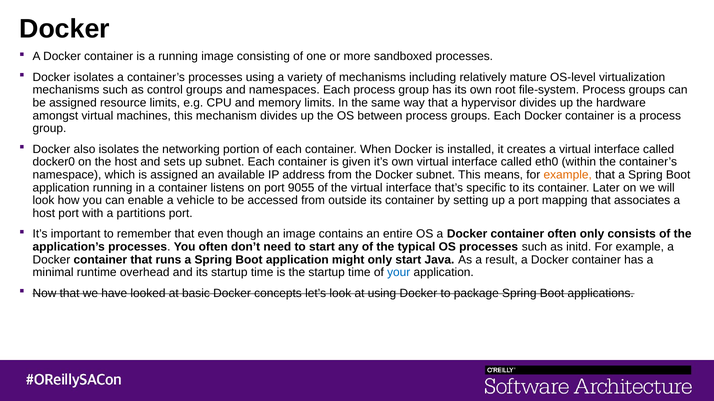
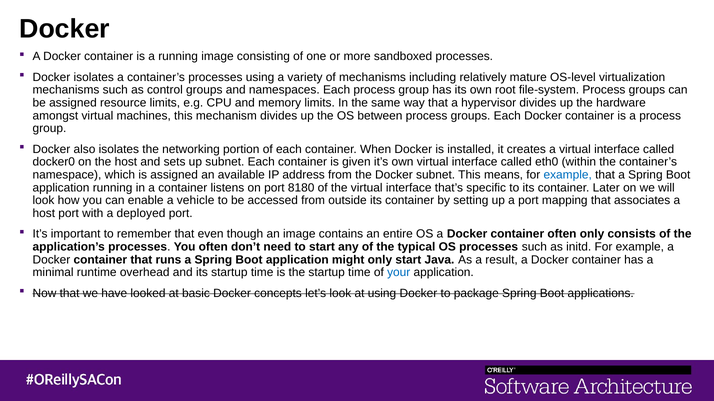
example colour: orange -> blue (568, 175)
9055: 9055 -> 8180 (301, 188)
partitions: partitions -> deployed (141, 214)
